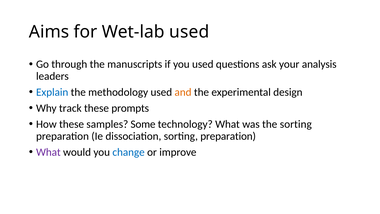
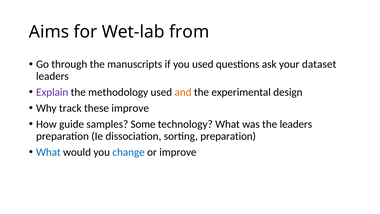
Wet-lab used: used -> from (189, 32)
analysis: analysis -> dataset (319, 64)
Explain colour: blue -> purple (52, 92)
these prompts: prompts -> improve (130, 108)
How these: these -> guide (72, 124)
the sorting: sorting -> leaders (296, 124)
What colour: purple -> blue (48, 152)
